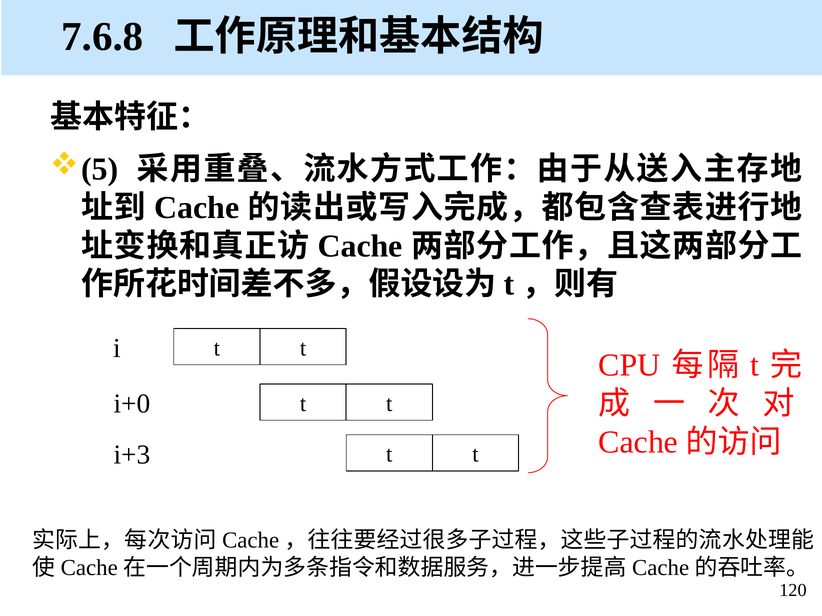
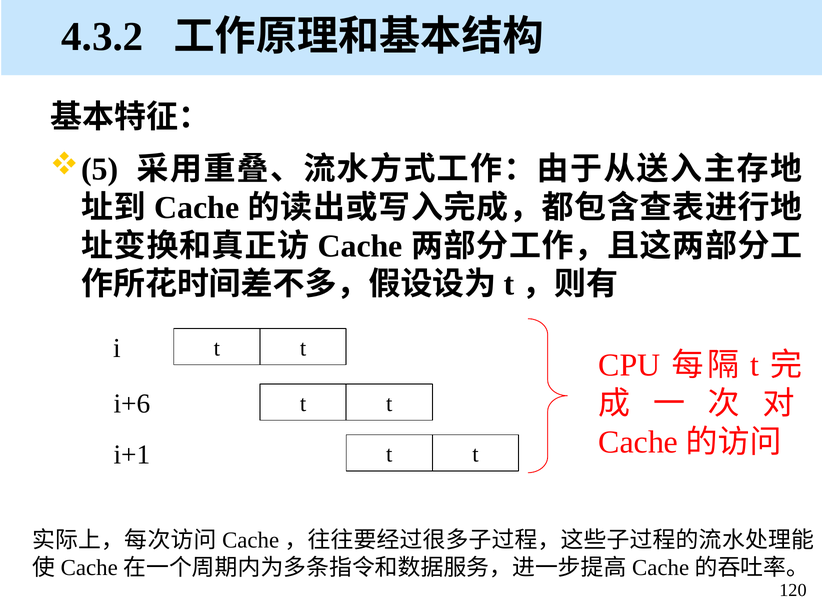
7.6.8: 7.6.8 -> 4.3.2 (102, 37)
i+0: i+0 -> i+6 (132, 404)
i+3: i+3 -> i+1 (132, 455)
